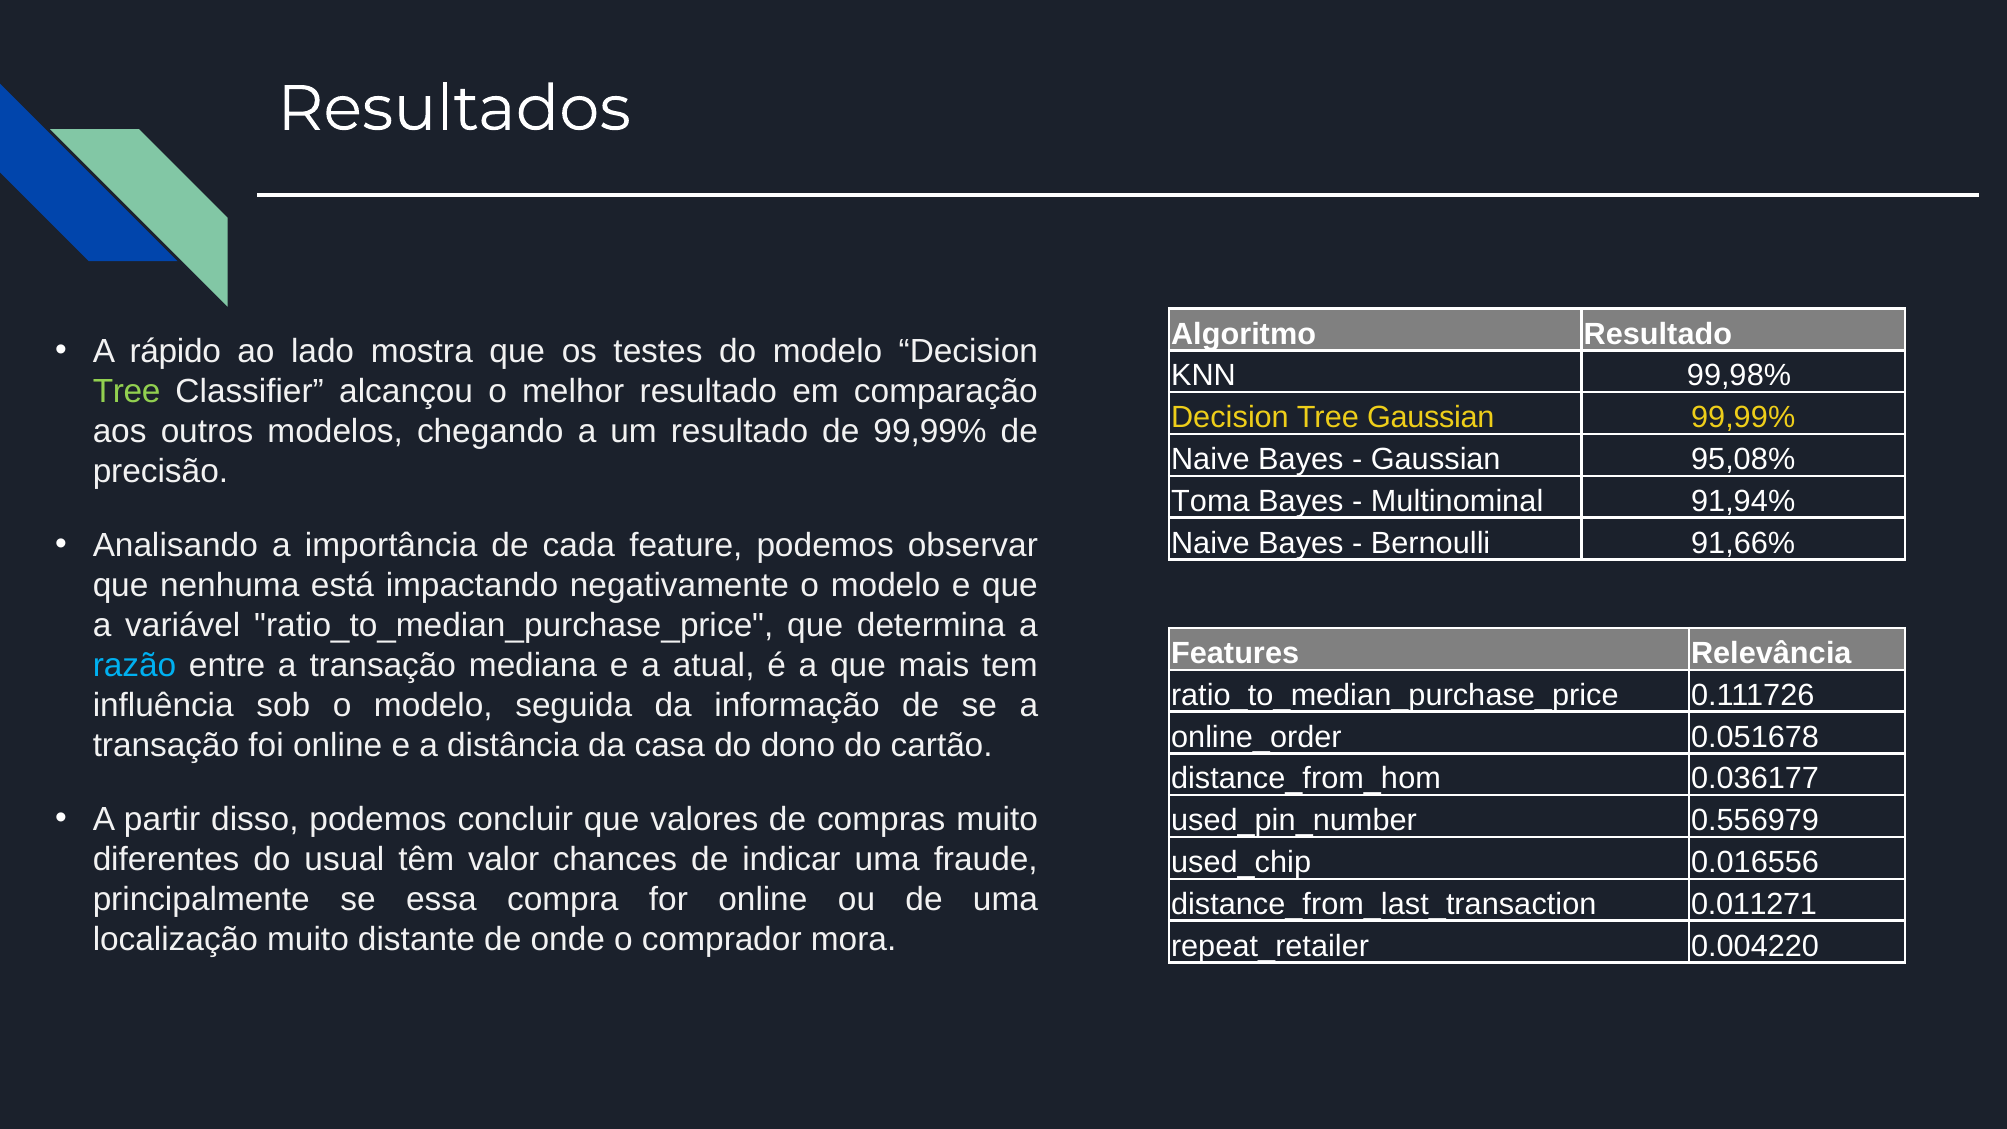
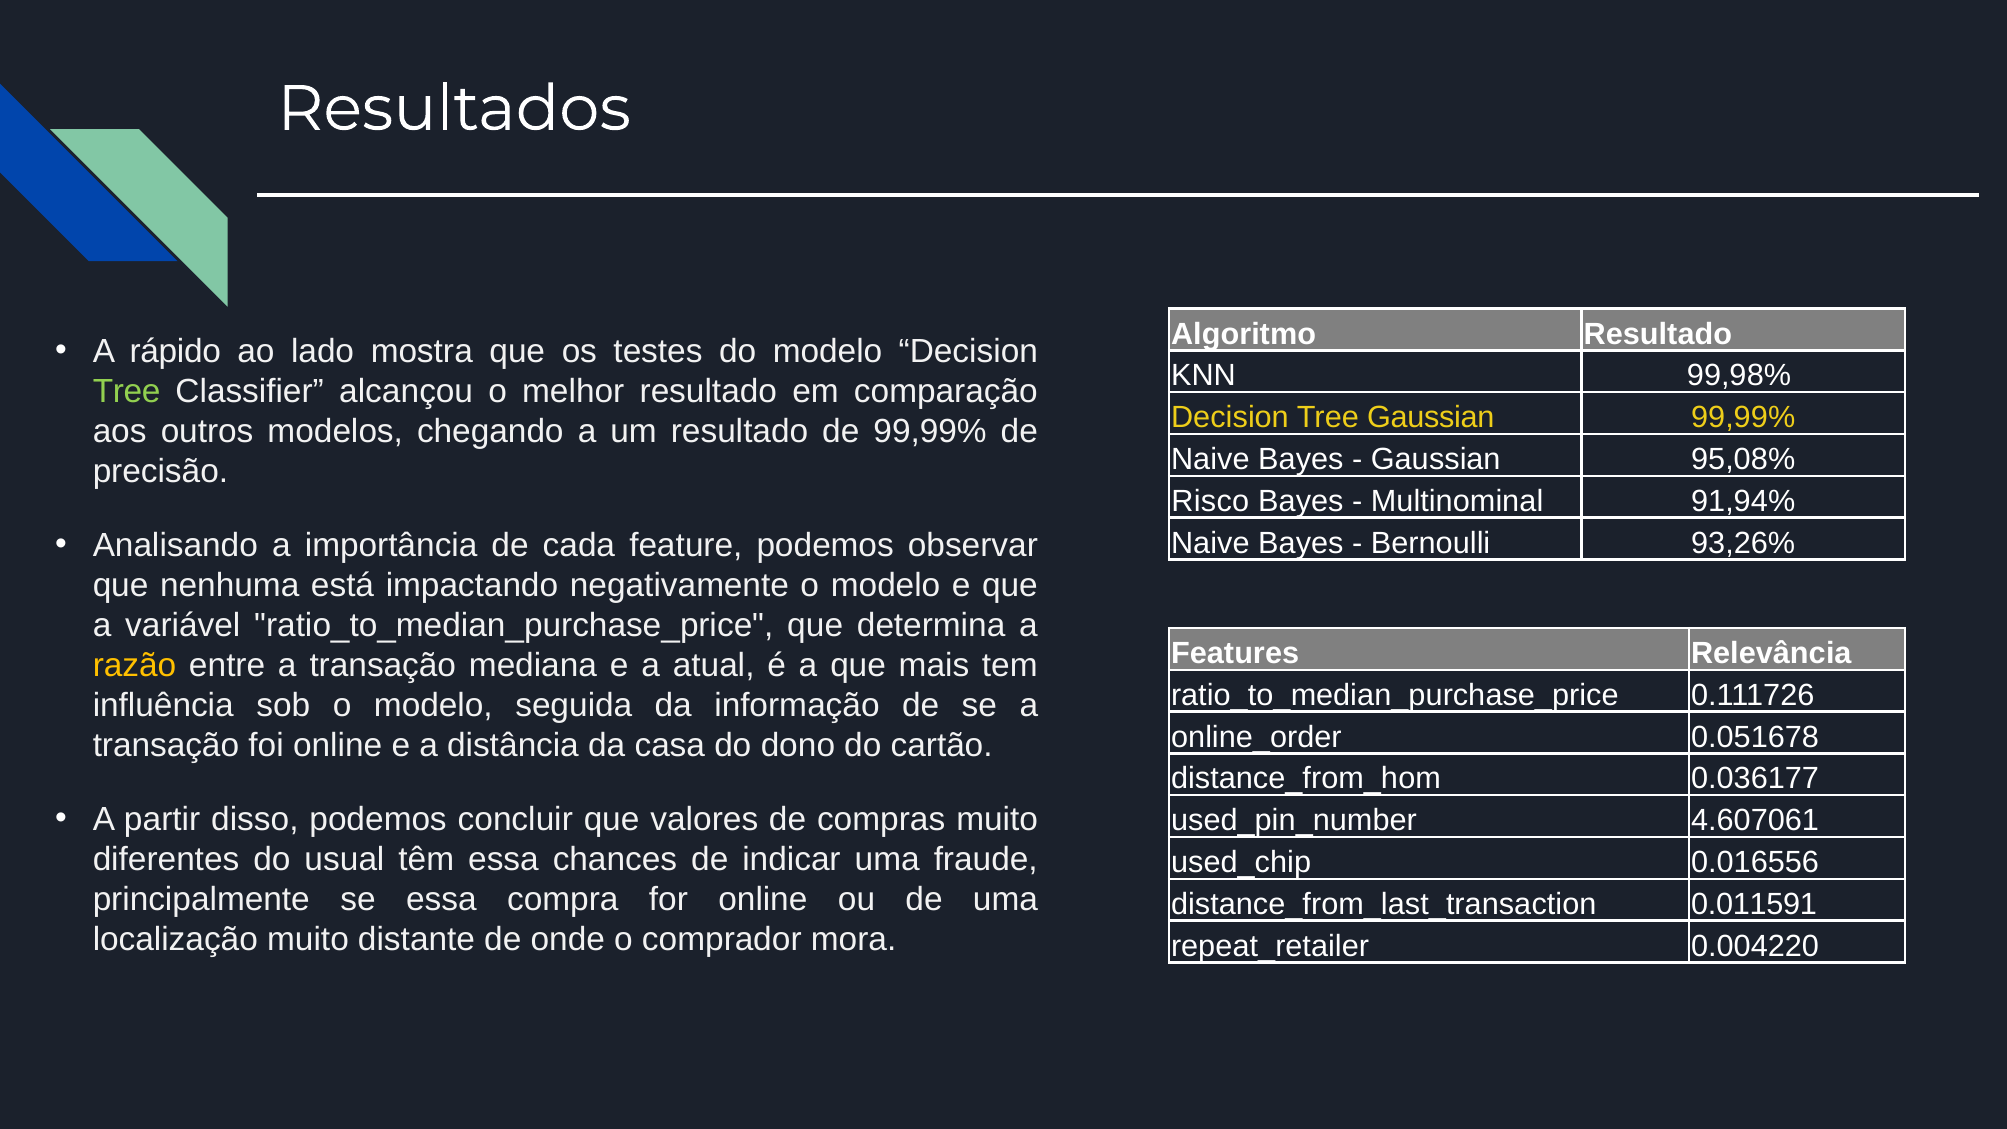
Toma: Toma -> Risco (1210, 501)
91,66%: 91,66% -> 93,26% (1743, 543)
razão colour: light blue -> yellow (135, 666)
0.556979: 0.556979 -> 4.607061 (1755, 820)
têm valor: valor -> essa (503, 859)
0.011271: 0.011271 -> 0.011591 (1754, 904)
